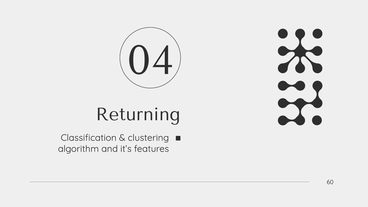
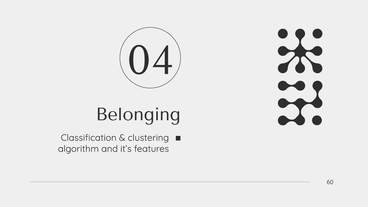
Returning: Returning -> Belonging (138, 114)
